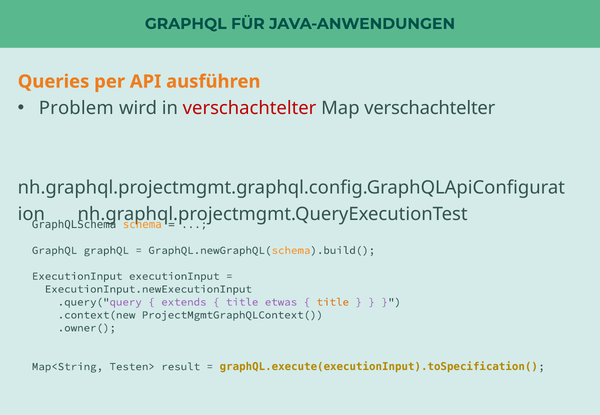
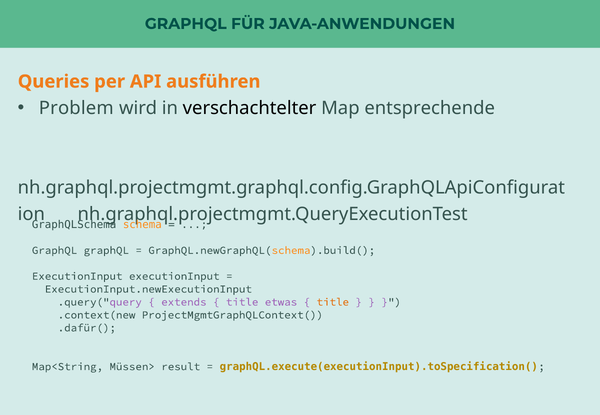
verschachtelter colour: red -> black (250, 108)
Map verschachtelter: verschachtelter -> entsprechende (430, 108)
.owner(: .owner( -> .dafür( (87, 328)
Testen>: Testen> -> Müssen> (132, 367)
